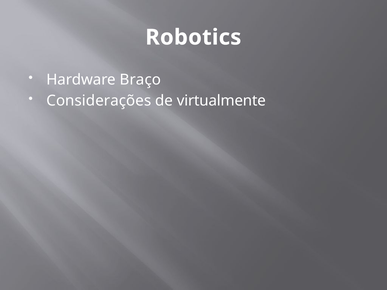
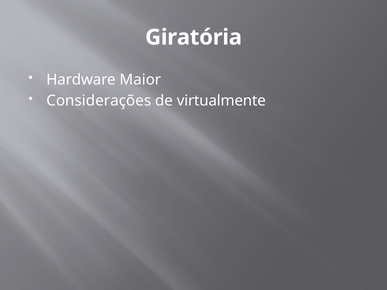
Robotics: Robotics -> Giratória (194, 37)
Braço: Braço -> Maior (140, 80)
